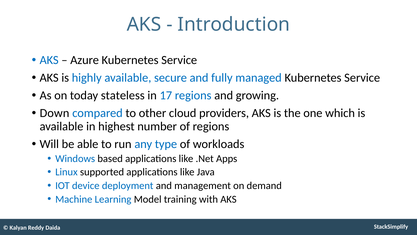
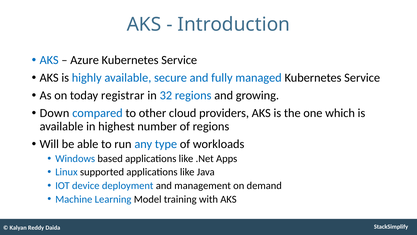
stateless: stateless -> registrar (123, 95)
17: 17 -> 32 (166, 95)
